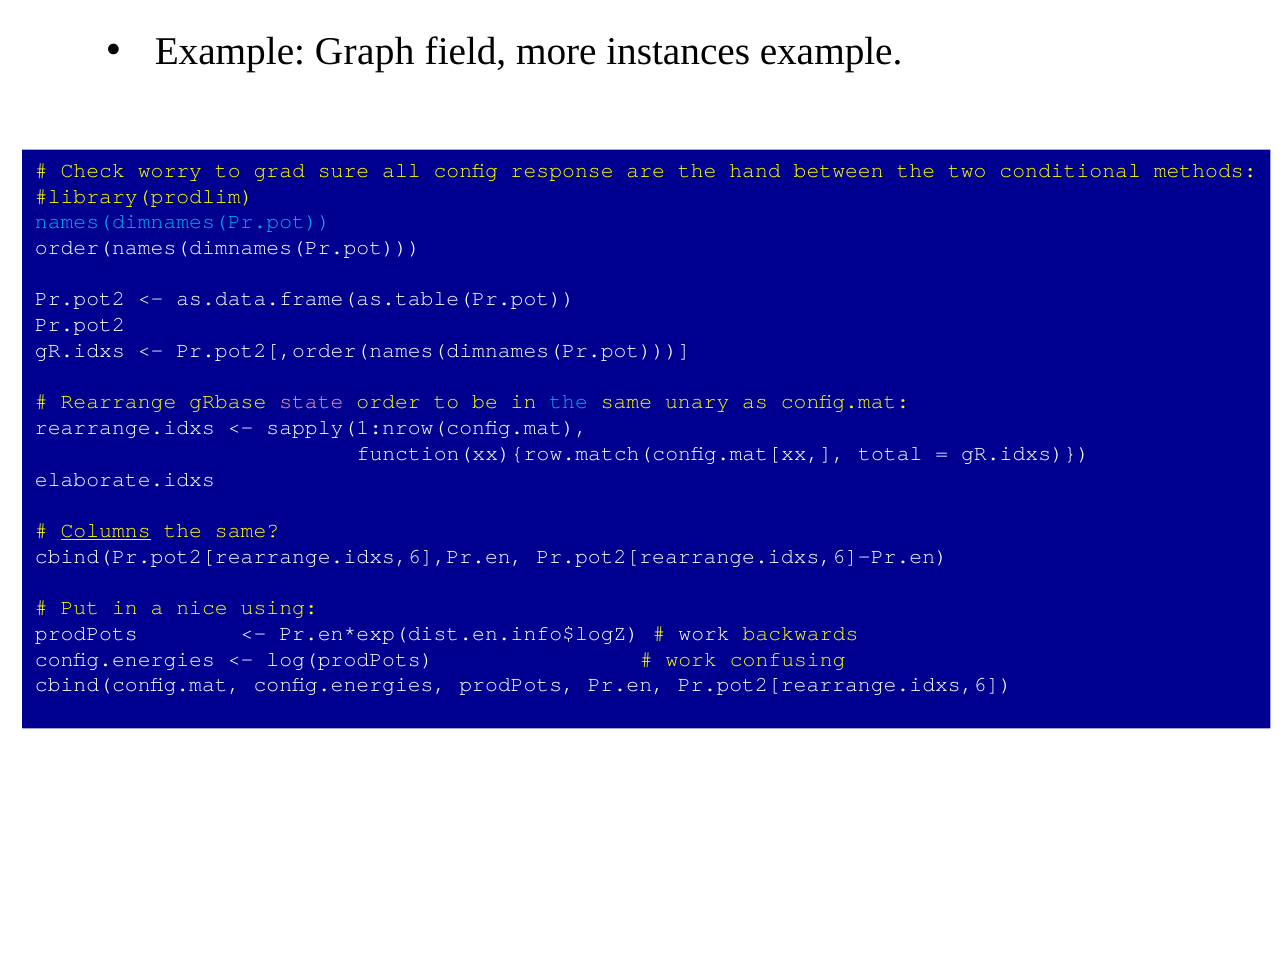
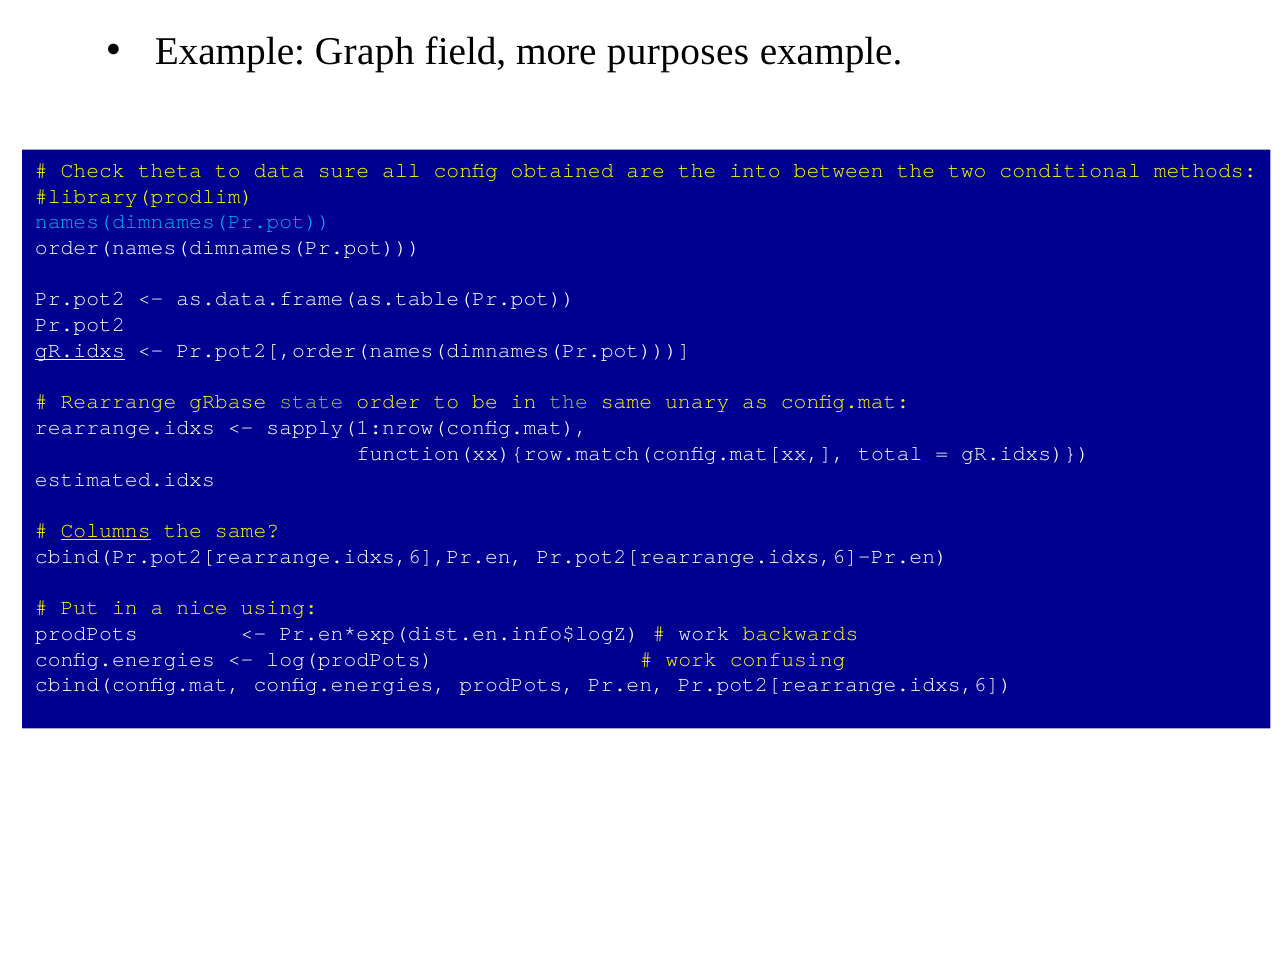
instances: instances -> purposes (678, 52)
worry: worry -> theta (170, 170)
grad: grad -> data (279, 170)
response: response -> obtained (562, 170)
hand: hand -> into (755, 170)
gR.idxs underline: none -> present (80, 350)
state colour: pink -> light green (311, 402)
the colour: light blue -> light green (569, 402)
elaborate.idxs: elaborate.idxs -> estimated.idxs (125, 479)
